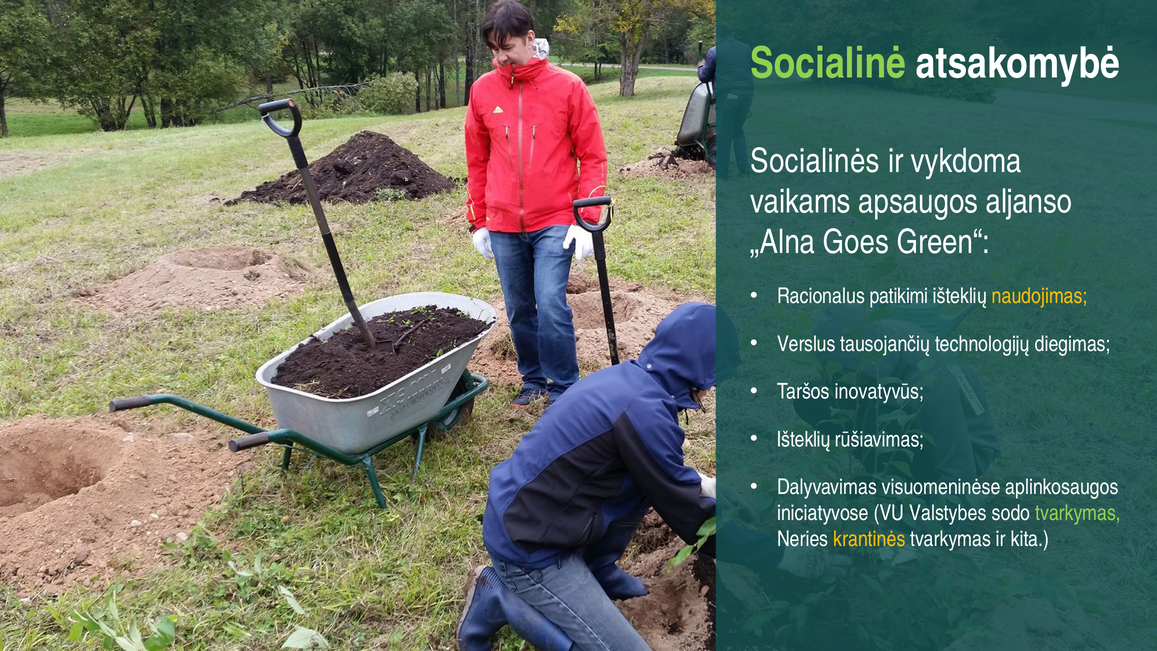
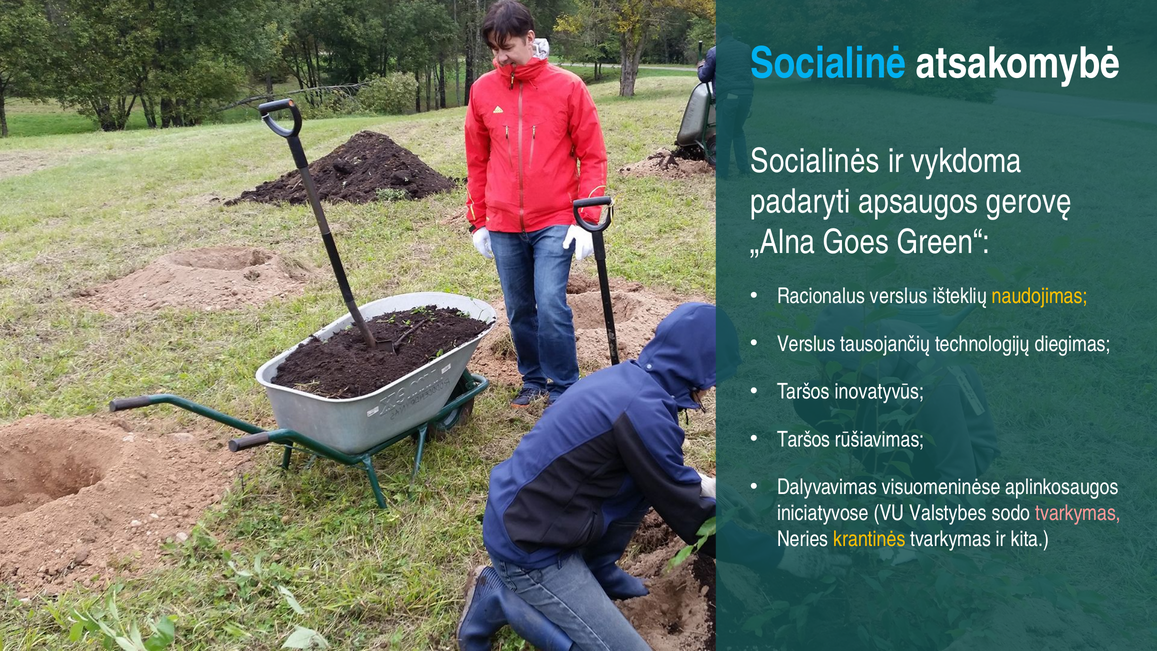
Socialinė colour: light green -> light blue (828, 63)
vaikams: vaikams -> padaryti (800, 201)
aljanso: aljanso -> gerovę (1029, 201)
Racionalus patikimi: patikimi -> verslus (899, 296)
Išteklių: Išteklių -> Taršos (804, 439)
tvarkymas colour: light green -> pink (1078, 513)
